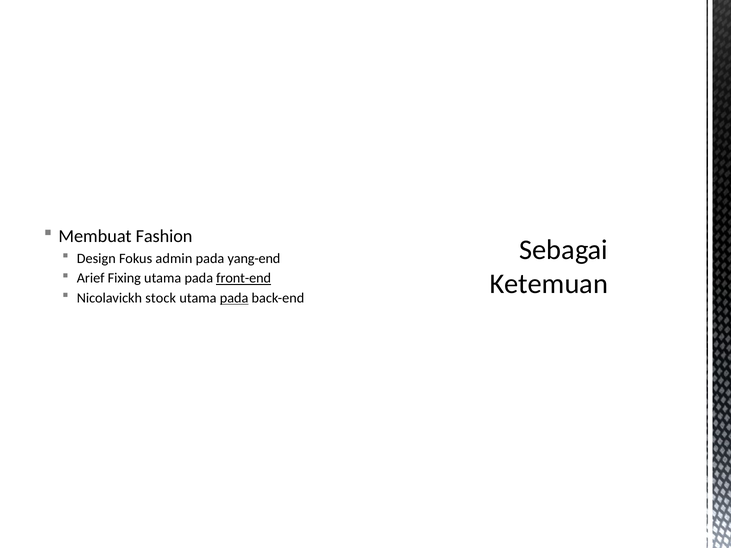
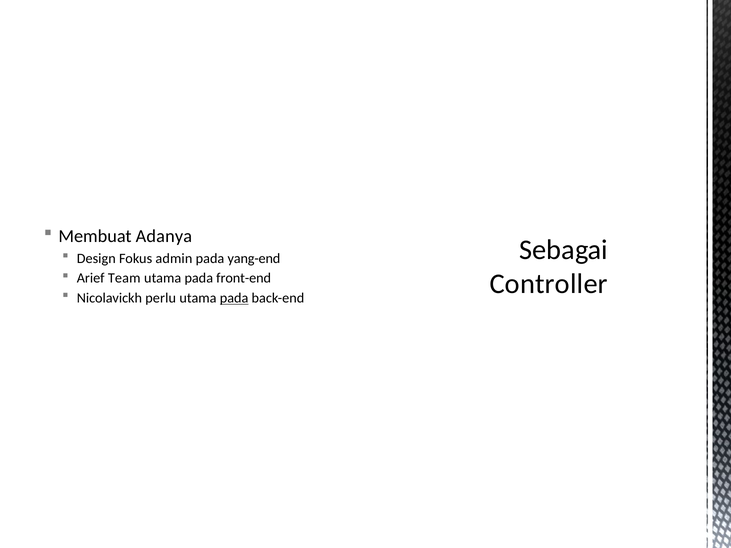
Fashion: Fashion -> Adanya (164, 236)
Fixing: Fixing -> Team (124, 278)
front-end underline: present -> none (244, 278)
Ketemuan: Ketemuan -> Controller (549, 284)
stock: stock -> perlu (161, 298)
